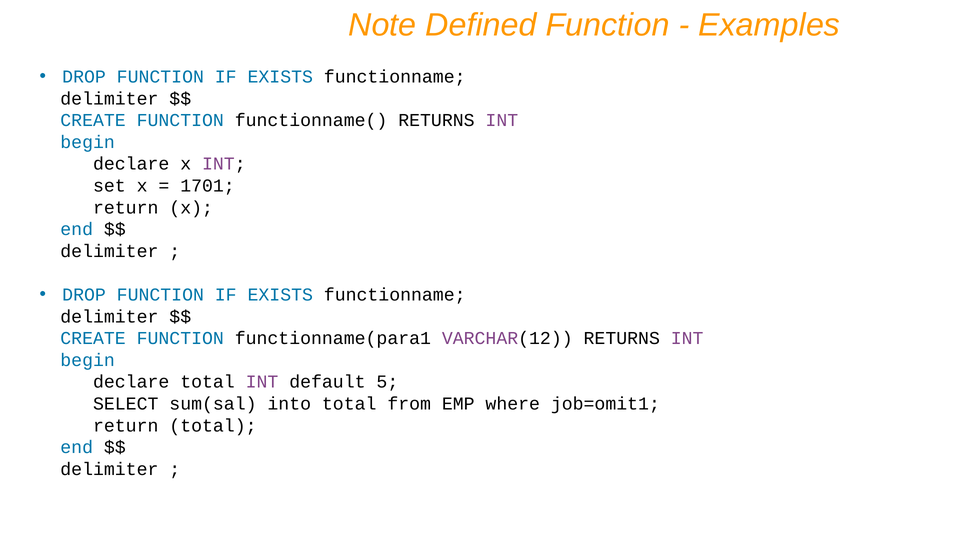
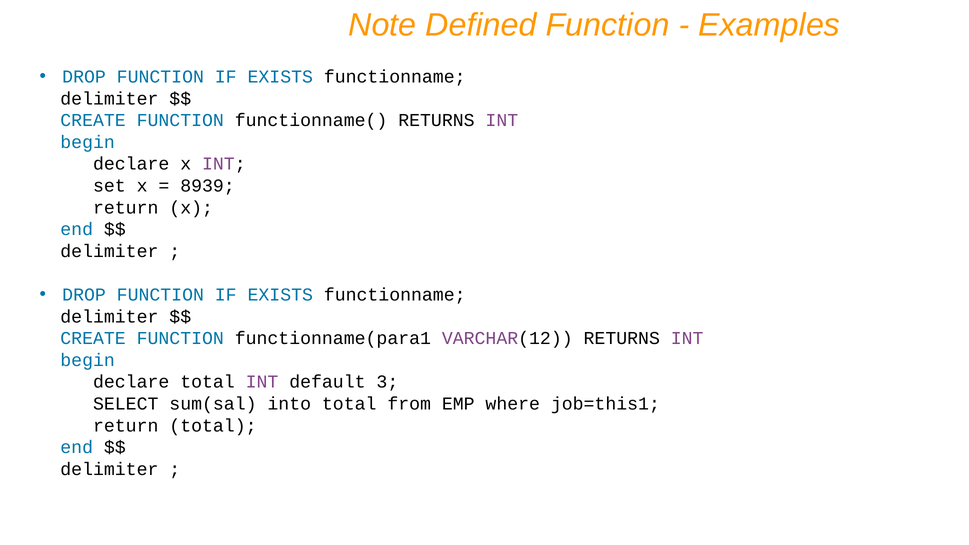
1701: 1701 -> 8939 (208, 186)
5: 5 -> 3 (387, 382)
job=omit1: job=omit1 -> job=this1 (605, 404)
